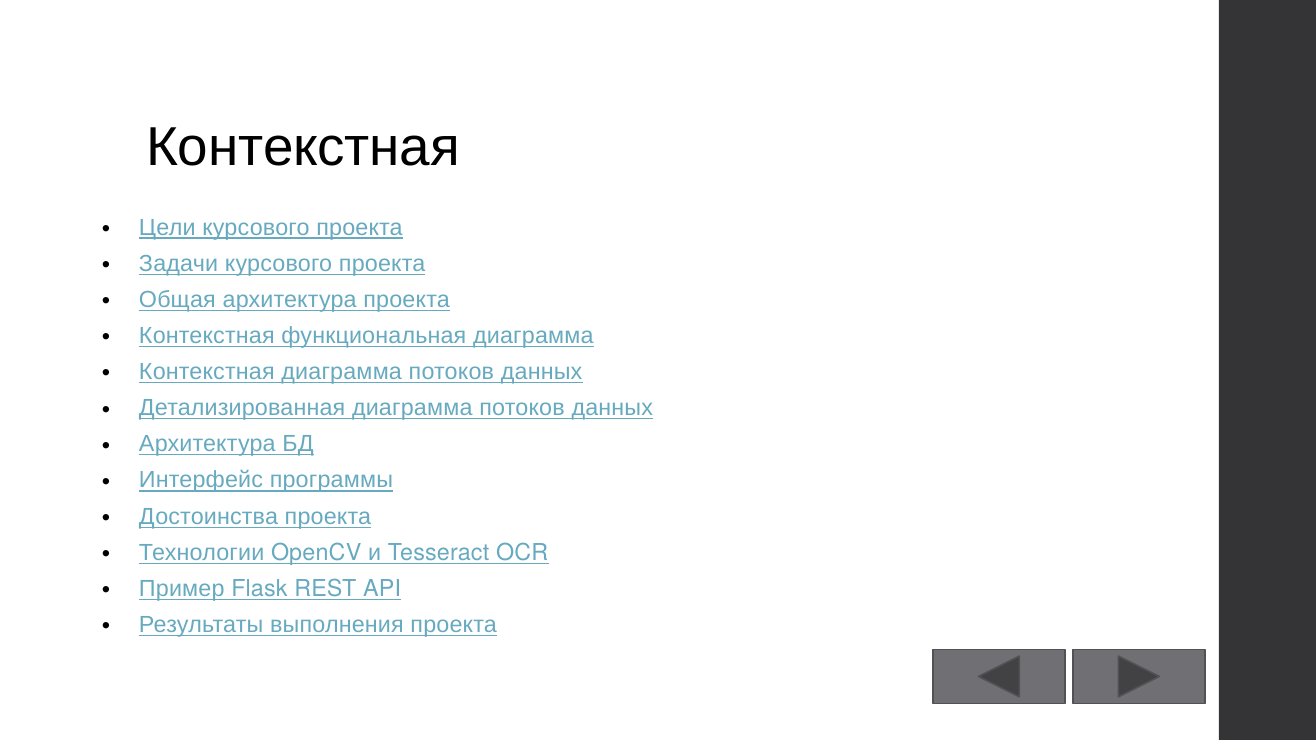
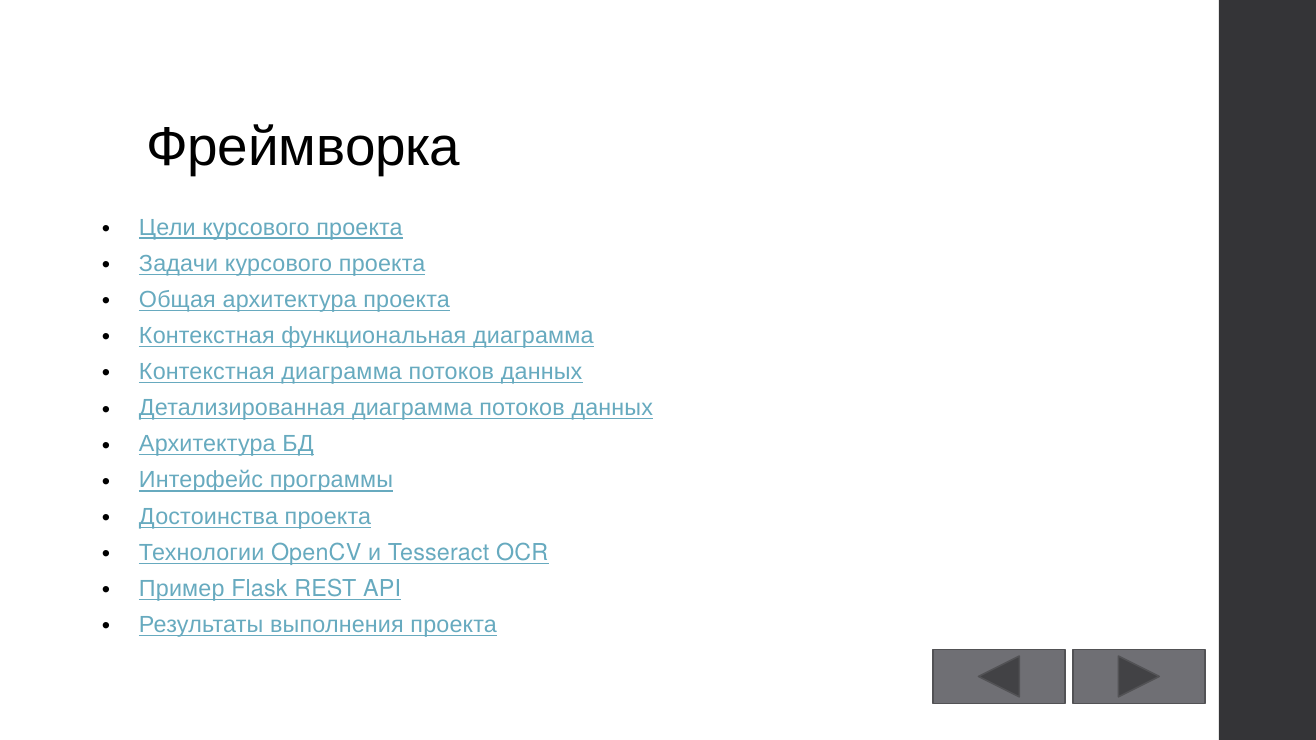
Контекстная: Контекстная -> Фреймворка (303, 148)
